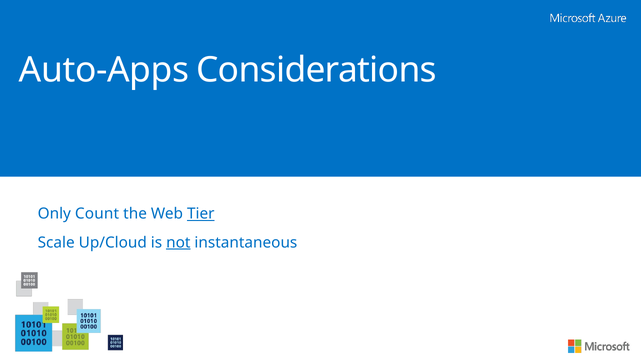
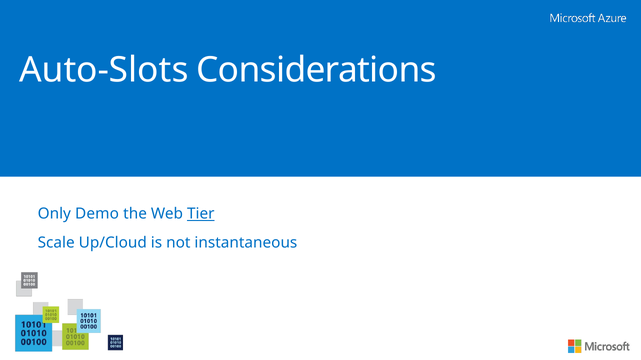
Auto-Apps: Auto-Apps -> Auto-Slots (104, 70)
Count: Count -> Demo (97, 214)
not underline: present -> none (178, 243)
